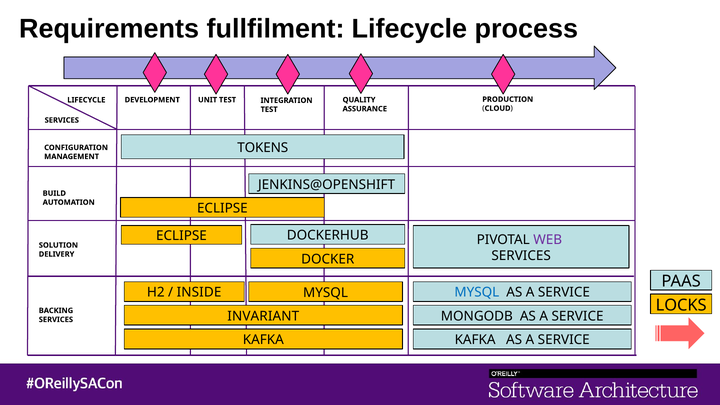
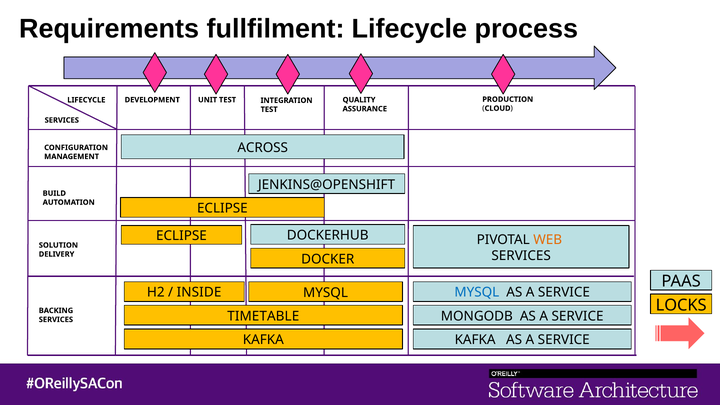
TOKENS: TOKENS -> ACROSS (263, 148)
WEB colour: purple -> orange (548, 240)
INVARIANT: INVARIANT -> TIMETABLE (263, 316)
